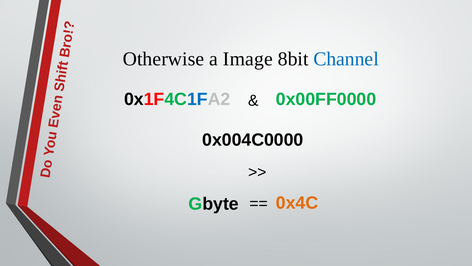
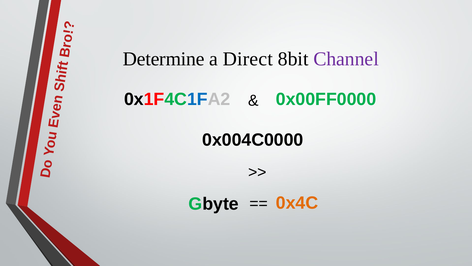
Otherwise: Otherwise -> Determine (164, 59)
Image: Image -> Direct (248, 59)
Channel colour: blue -> purple (346, 59)
